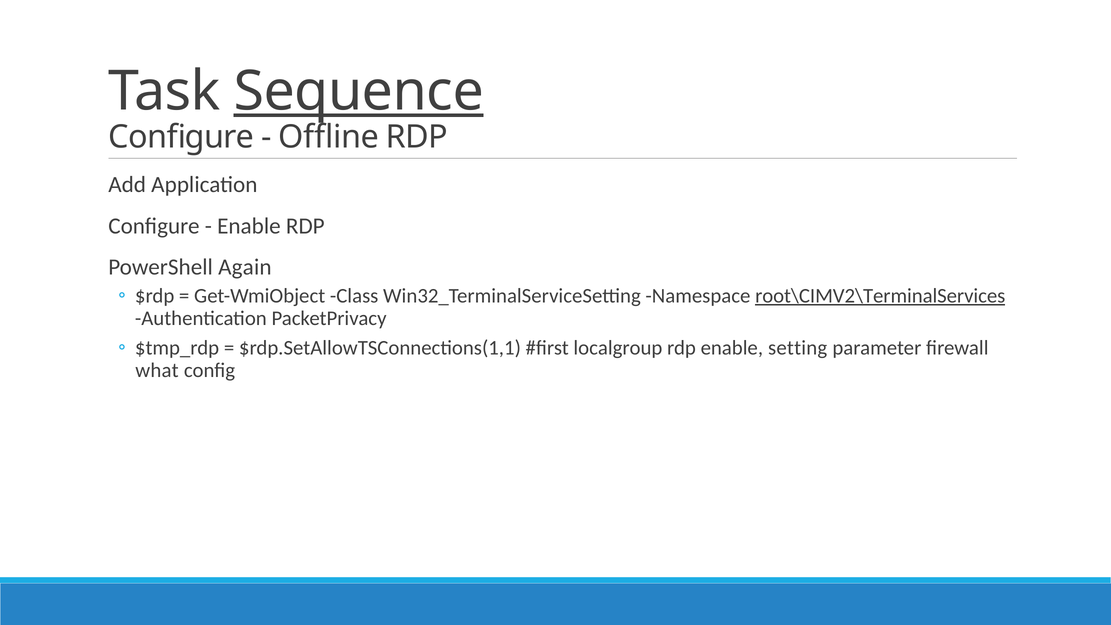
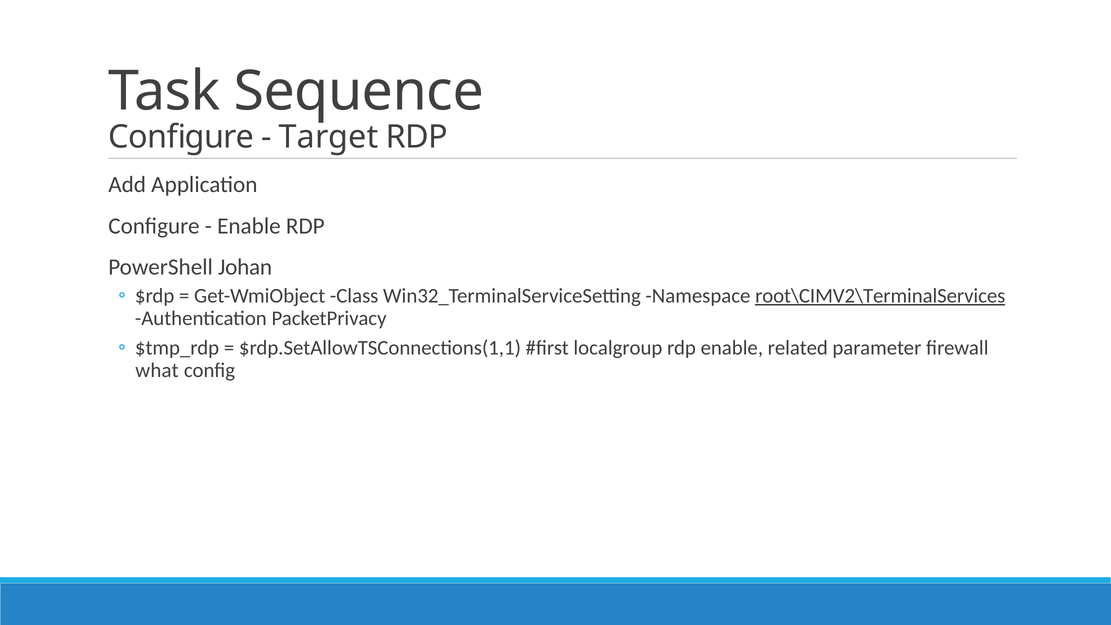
Sequence underline: present -> none (359, 91)
Offline: Offline -> Target (329, 137)
Again: Again -> Johan (245, 267)
setting: setting -> related (798, 348)
